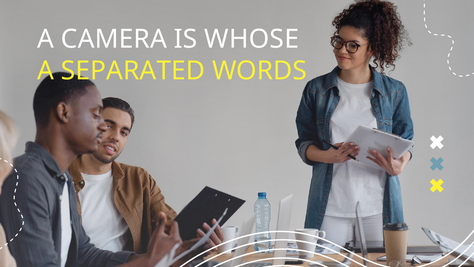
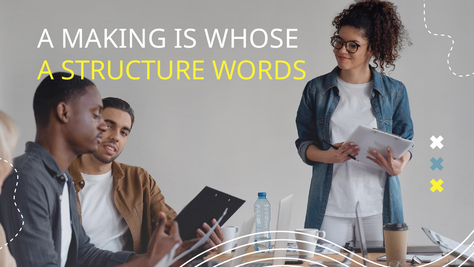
CAMERA: CAMERA -> MAKING (114, 39)
SEPARATED: SEPARATED -> STRUCTURE (133, 71)
